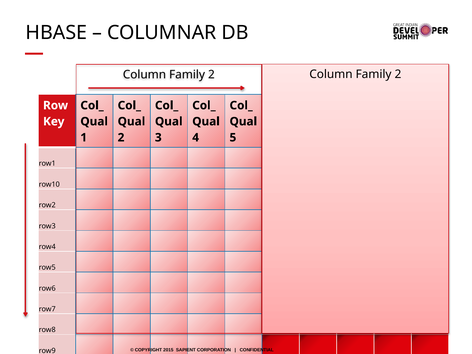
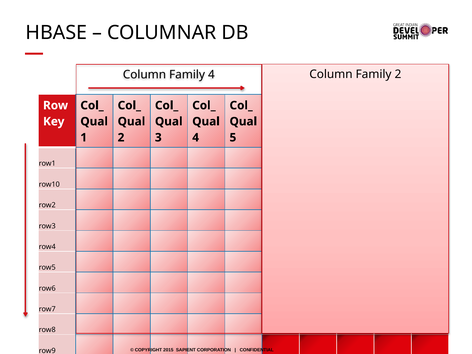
2: 2 -> 4 (211, 75)
